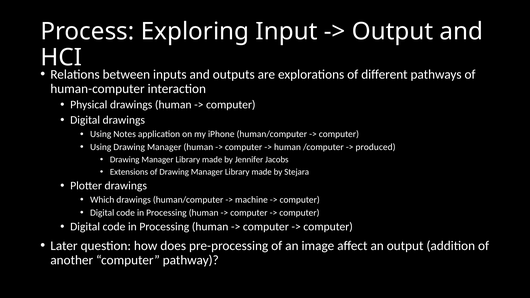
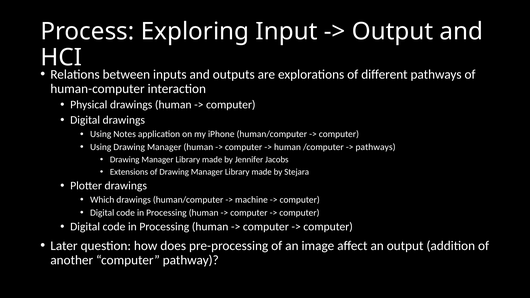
produced: produced -> pathways (376, 147)
